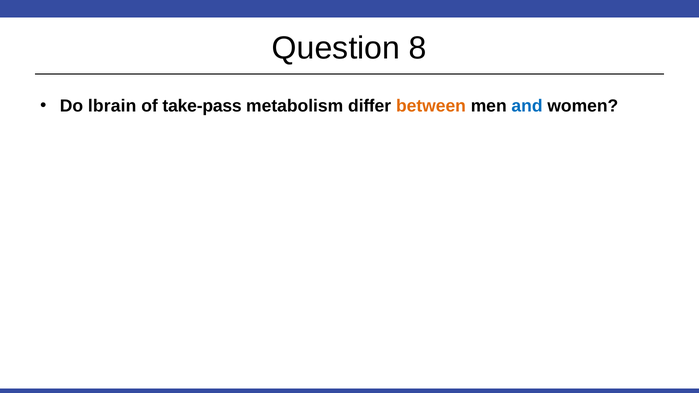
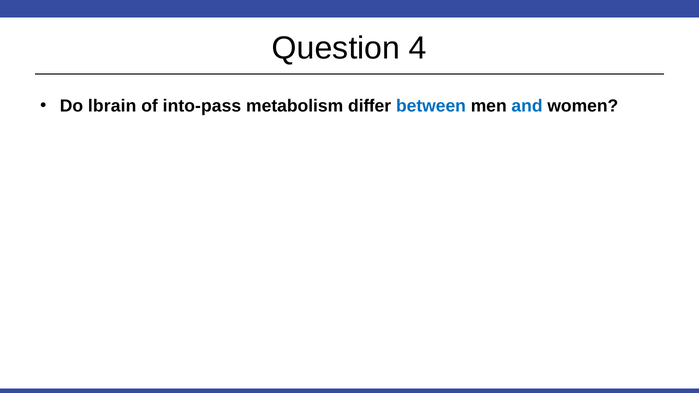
8: 8 -> 4 (418, 48)
take-pass: take-pass -> into-pass (202, 106)
between colour: orange -> blue (431, 106)
